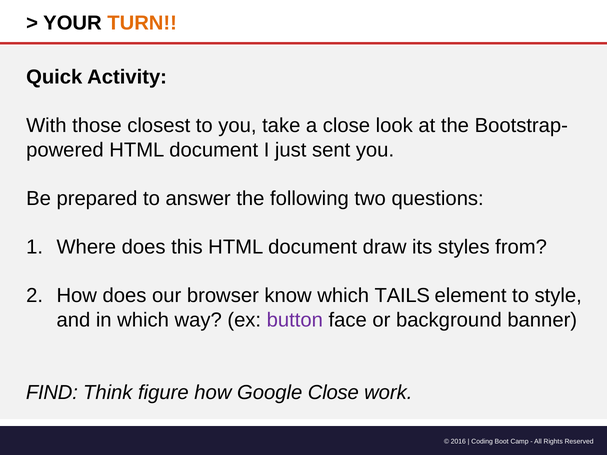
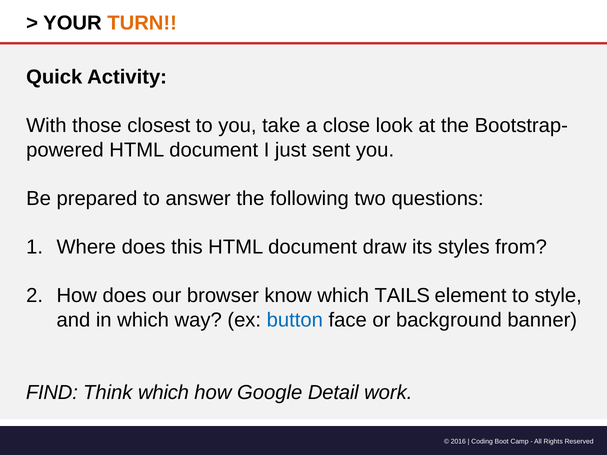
button colour: purple -> blue (295, 320)
Think figure: figure -> which (164, 393)
Google Close: Close -> Detail (333, 393)
